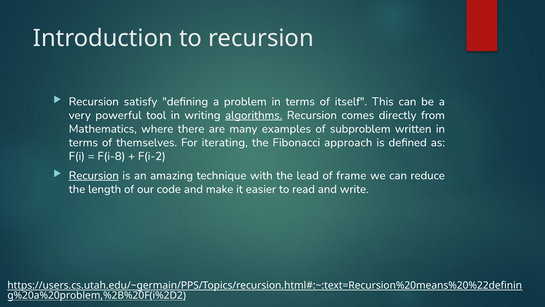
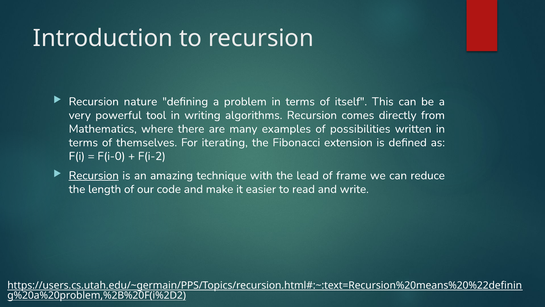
satisfy: satisfy -> nature (141, 101)
algorithms underline: present -> none (254, 115)
subproblem: subproblem -> possibilities (360, 129)
approach: approach -> extension (348, 142)
F(i-8: F(i-8 -> F(i-0 (111, 156)
